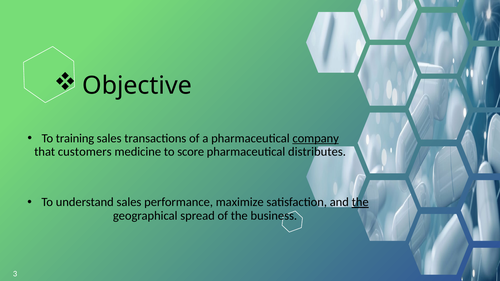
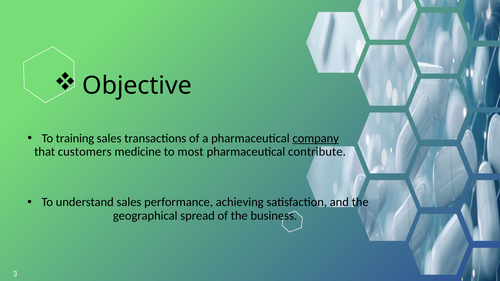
score: score -> most (191, 152)
distributes: distributes -> contribute (317, 152)
maximize: maximize -> achieving (240, 202)
the underline: present -> none (360, 202)
